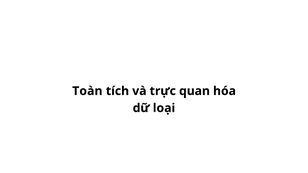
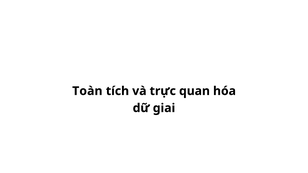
loại: loại -> giai (164, 108)
